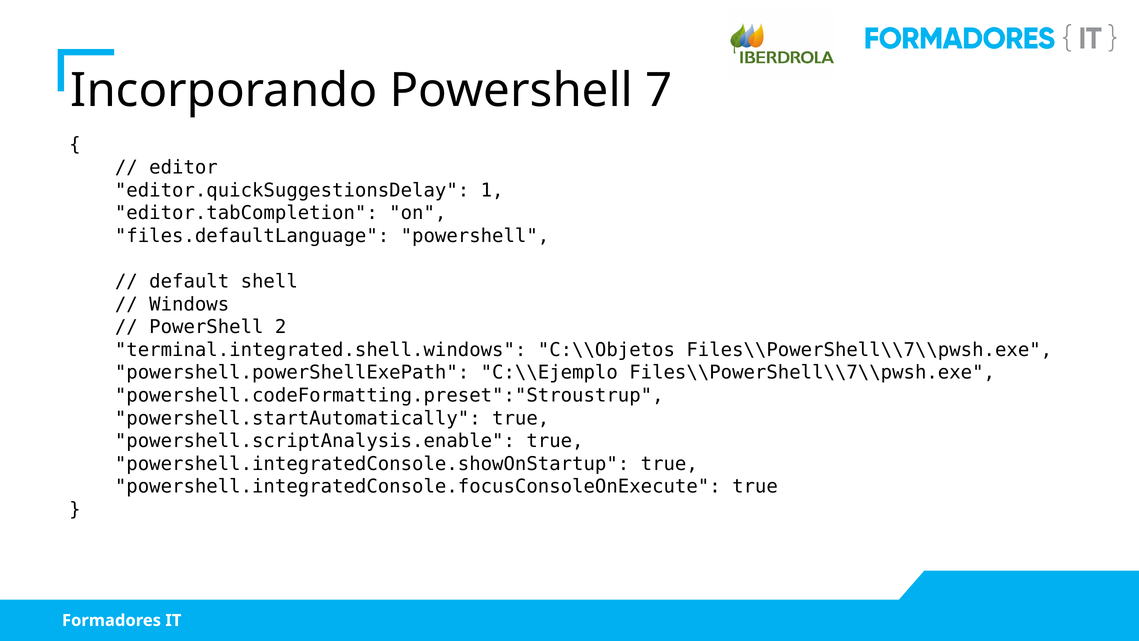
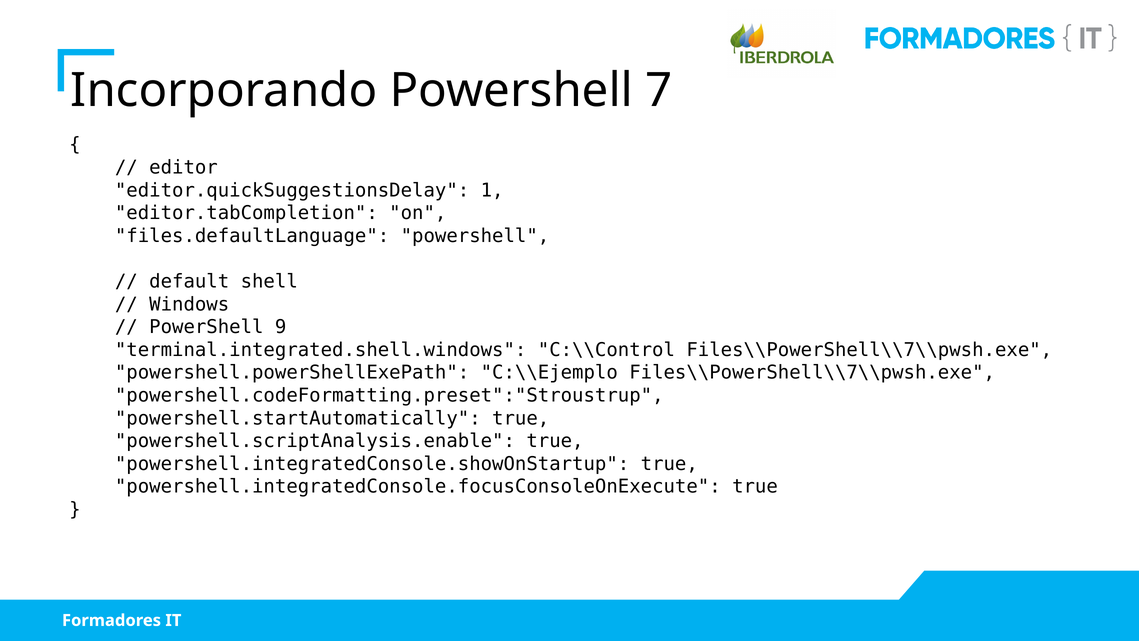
2: 2 -> 9 (281, 327)
C:\\Objetos: C:\\Objetos -> C:\\Control (606, 350)
